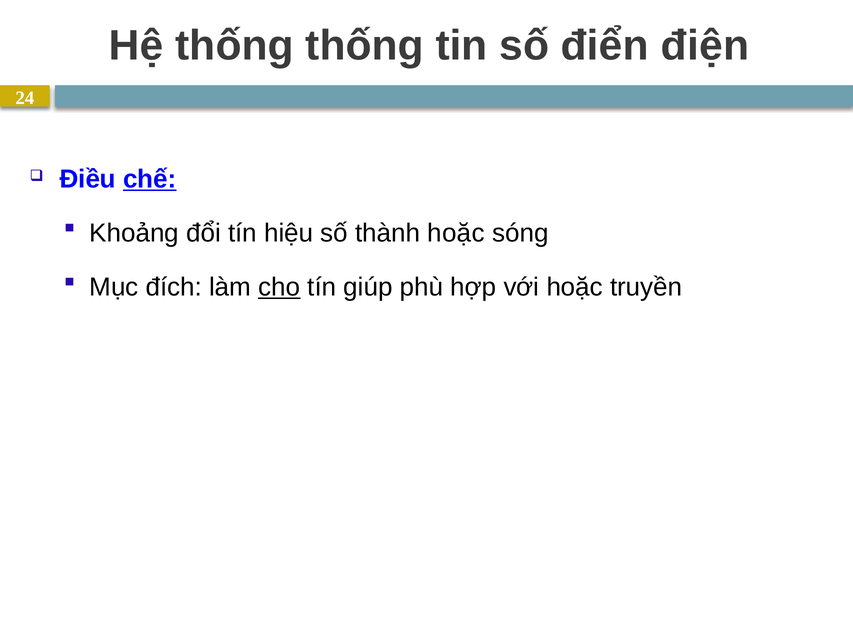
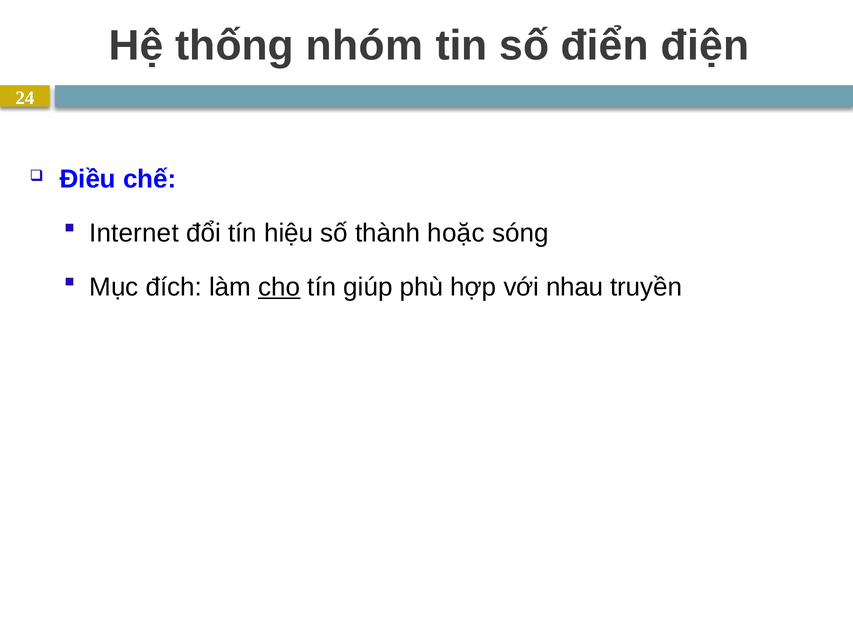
thống thống: thống -> nhóm (364, 46)
chế underline: present -> none (150, 179)
Khoảng: Khoảng -> Internet (134, 233)
với hoặc: hoặc -> nhau (575, 287)
